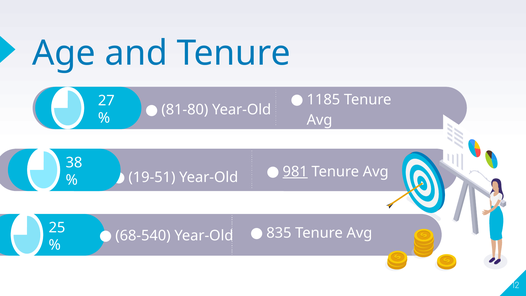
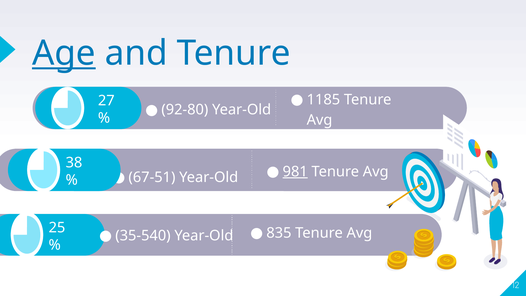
Age underline: none -> present (64, 53)
81-80: 81-80 -> 92-80 (185, 110)
19-51: 19-51 -> 67-51 (152, 177)
68-540: 68-540 -> 35-540 (143, 236)
